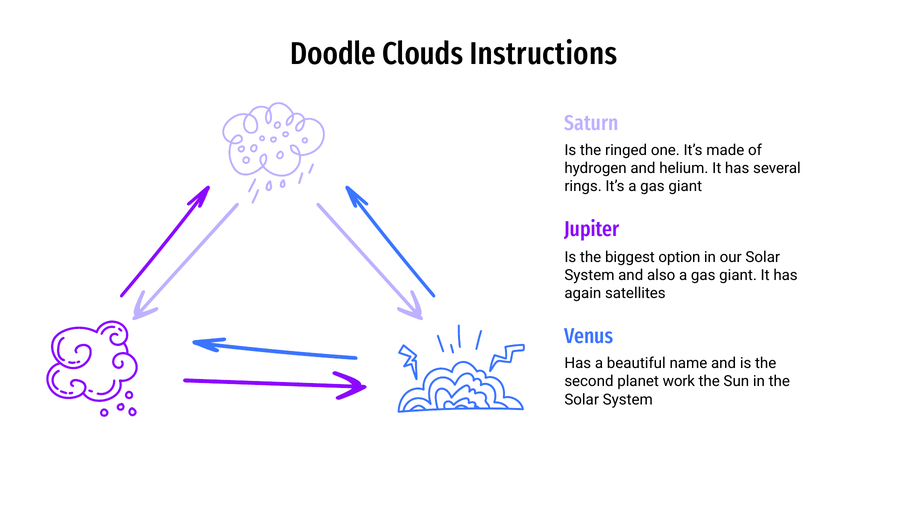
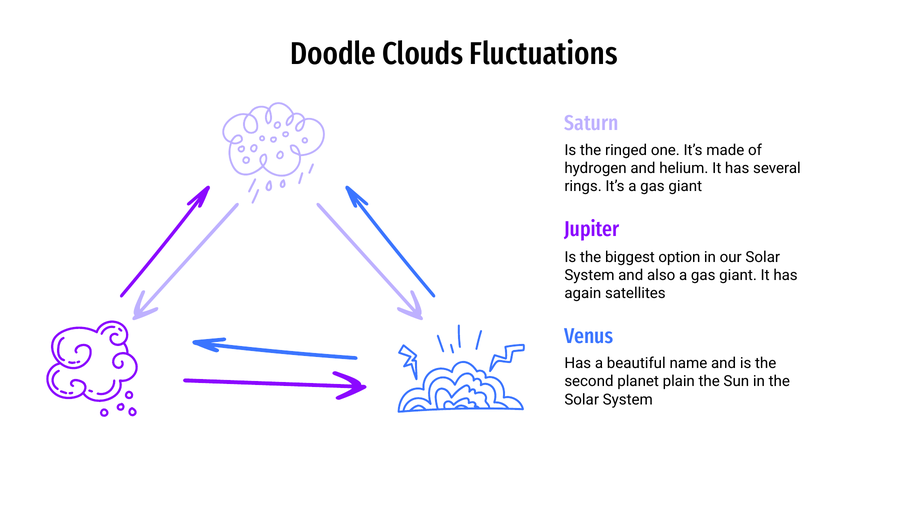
Instructions: Instructions -> Fluctuations (544, 54)
work: work -> plain (679, 381)
